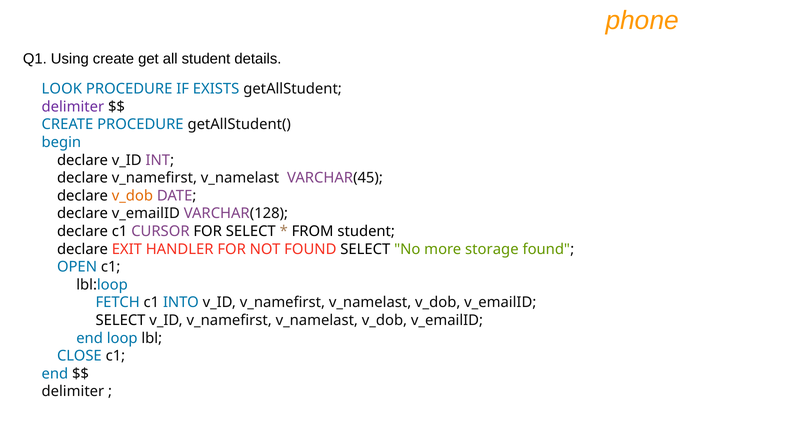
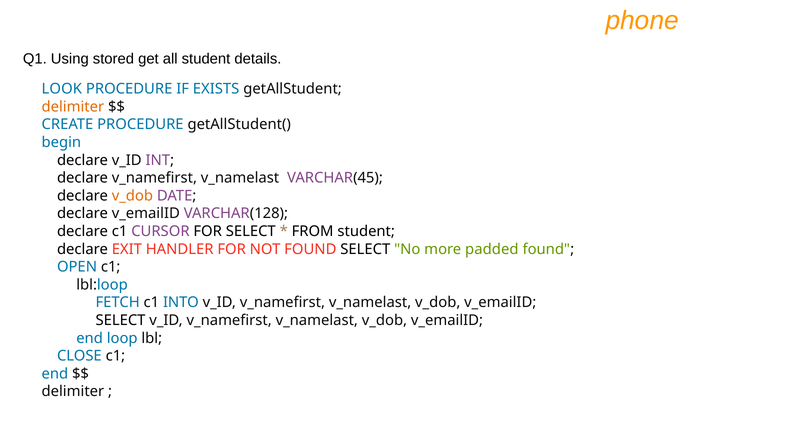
Using create: create -> stored (113, 59)
delimiter colour: purple -> orange (73, 107)
storage: storage -> padded (492, 249)
